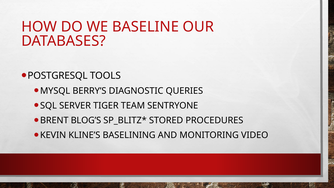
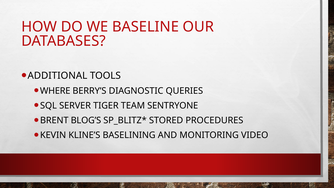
POSTGRESQL: POSTGRESQL -> ADDITIONAL (57, 76)
MYSQL: MYSQL -> WHERE (55, 91)
